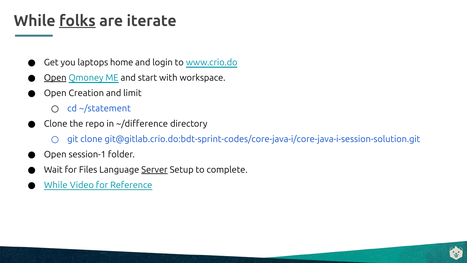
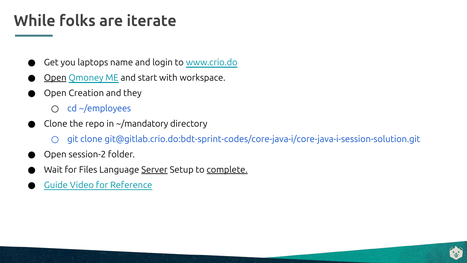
folks underline: present -> none (77, 21)
home: home -> name (122, 62)
limit: limit -> they (132, 93)
~/statement: ~/statement -> ~/employees (105, 108)
~/difference: ~/difference -> ~/mandatory (142, 124)
session-1: session-1 -> session-2 (87, 154)
complete underline: none -> present (227, 169)
While: While -> Guide (56, 185)
